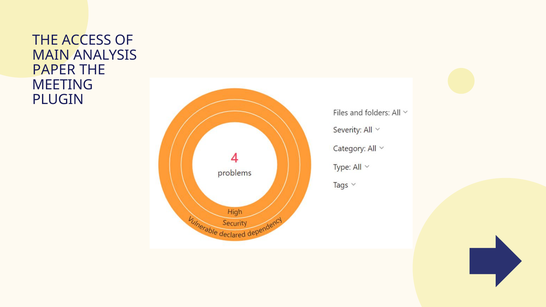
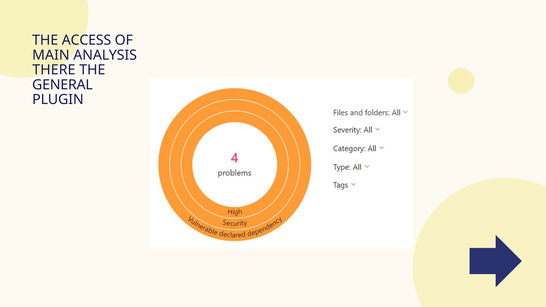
PAPER: PAPER -> THERE (54, 70)
MEETING: MEETING -> GENERAL (62, 85)
